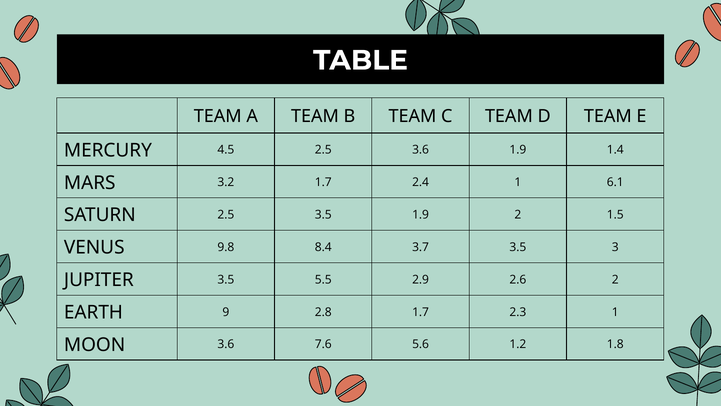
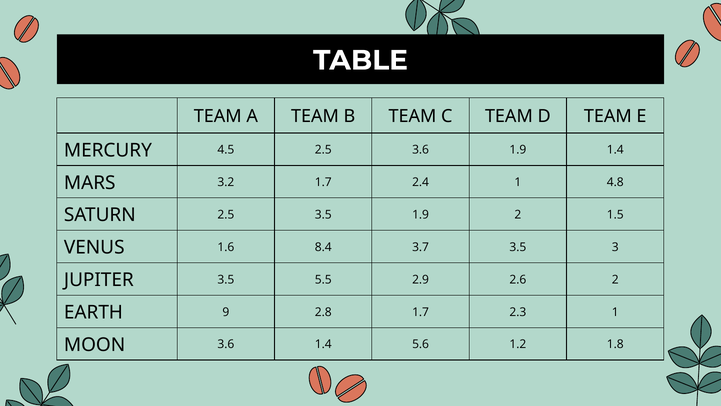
6.1: 6.1 -> 4.8 (615, 182)
9.8: 9.8 -> 1.6 (226, 247)
3.6 7.6: 7.6 -> 1.4 (323, 344)
